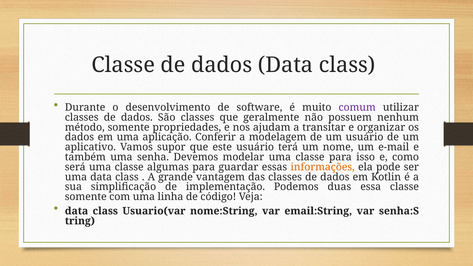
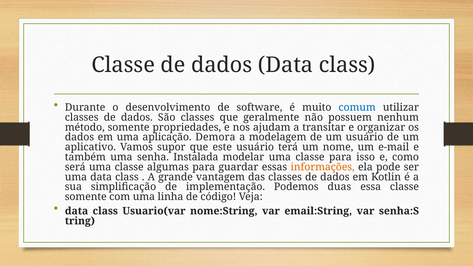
comum colour: purple -> blue (357, 107)
Conferir: Conferir -> Demora (215, 137)
Devemos: Devemos -> Instalada (196, 157)
